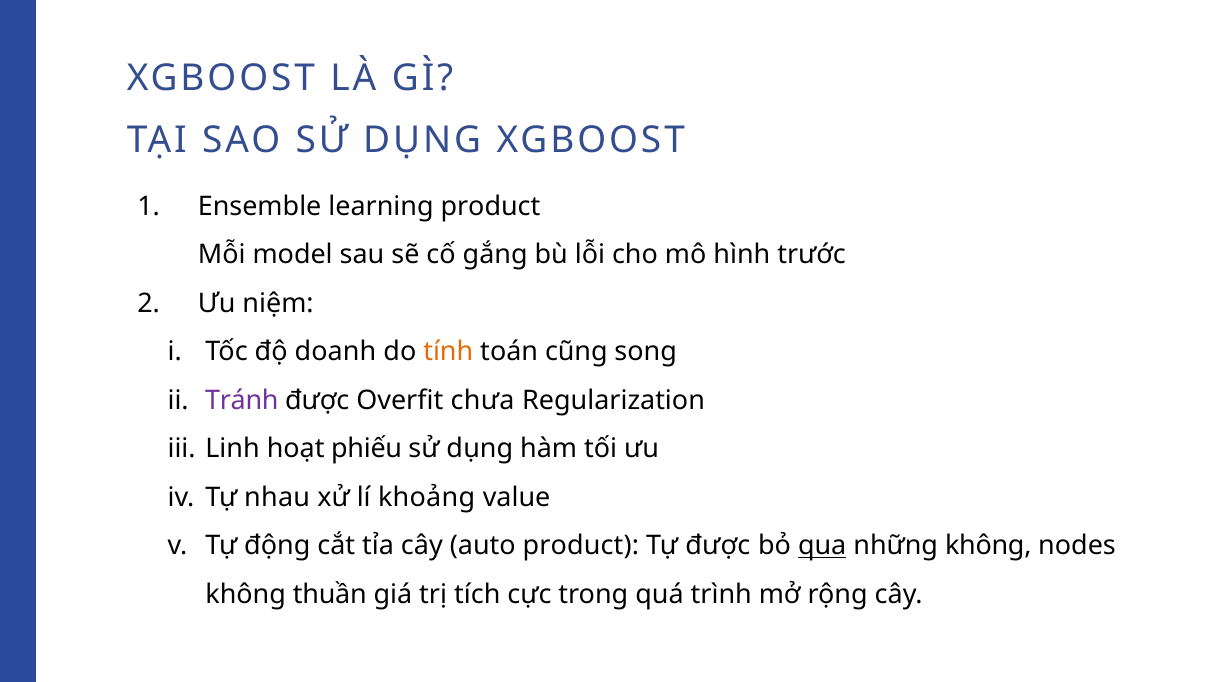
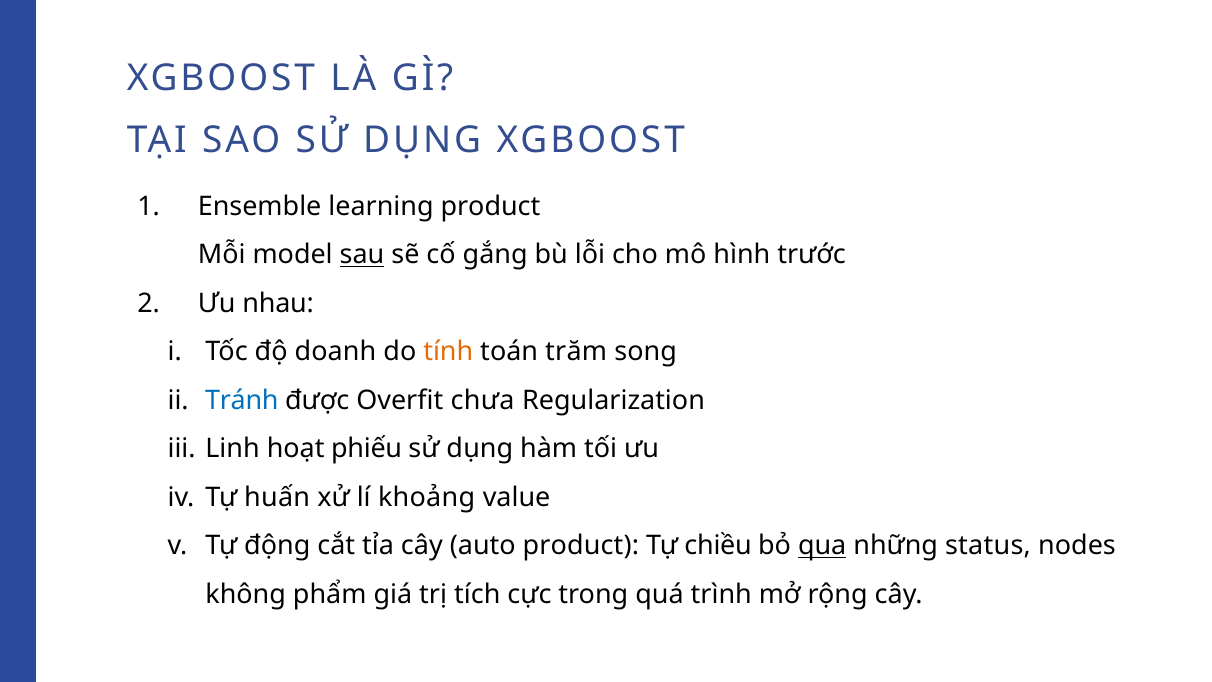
sau underline: none -> present (362, 255)
niệm: niệm -> nhau (278, 303)
cũng: cũng -> trăm (576, 352)
Tránh colour: purple -> blue (242, 400)
nhau: nhau -> huấn (277, 497)
Tự được: được -> chiều (718, 546)
những không: không -> status (988, 546)
thuần: thuần -> phẩm (330, 594)
